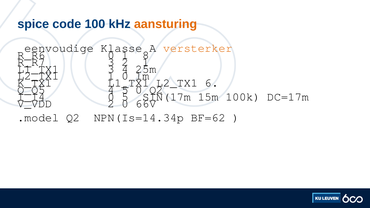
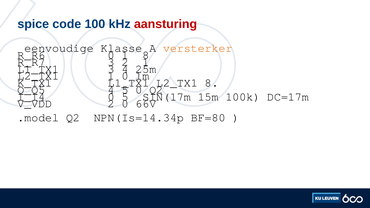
aansturing colour: orange -> red (166, 24)
L2_TX1 6: 6 -> 8 (212, 83)
BF=62: BF=62 -> BF=80 (208, 118)
